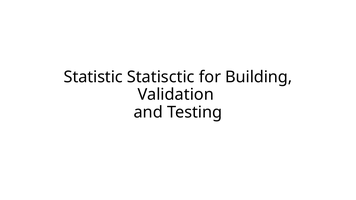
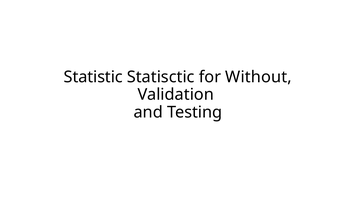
Building: Building -> Without (259, 77)
